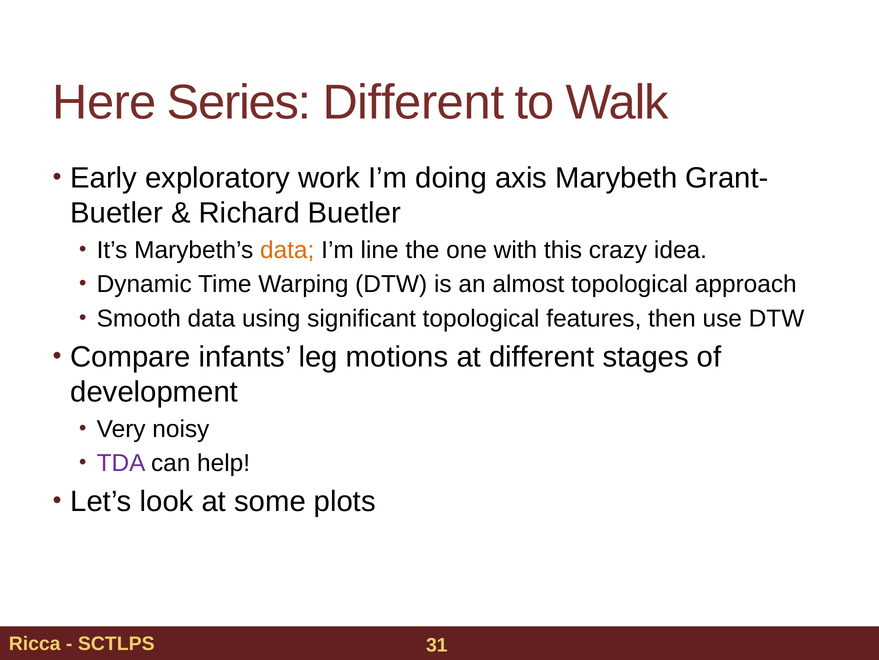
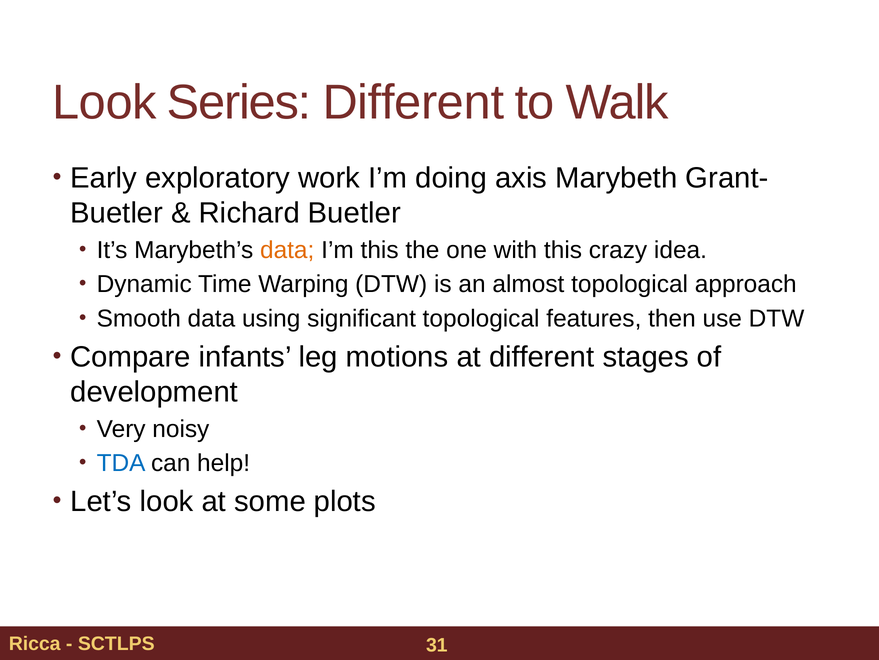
Here: Here -> Look (104, 102)
I’m line: line -> this (380, 250)
TDA colour: purple -> blue (121, 463)
